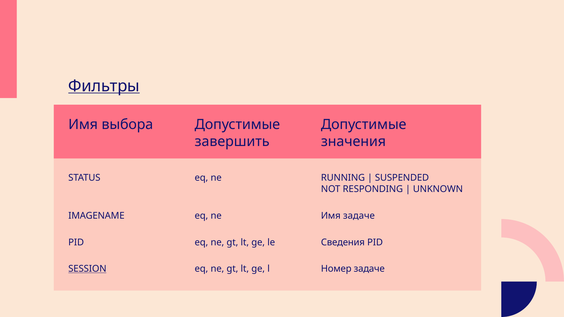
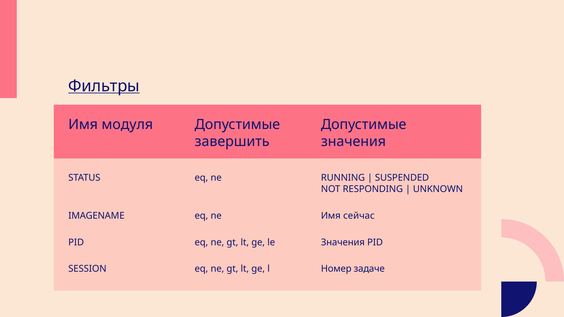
выбора: выбора -> модуля (127, 125)
Имя задаче: задаче -> сейчас (359, 216)
le Сведения: Сведения -> Значения (343, 243)
SESSION underline: present -> none (87, 269)
